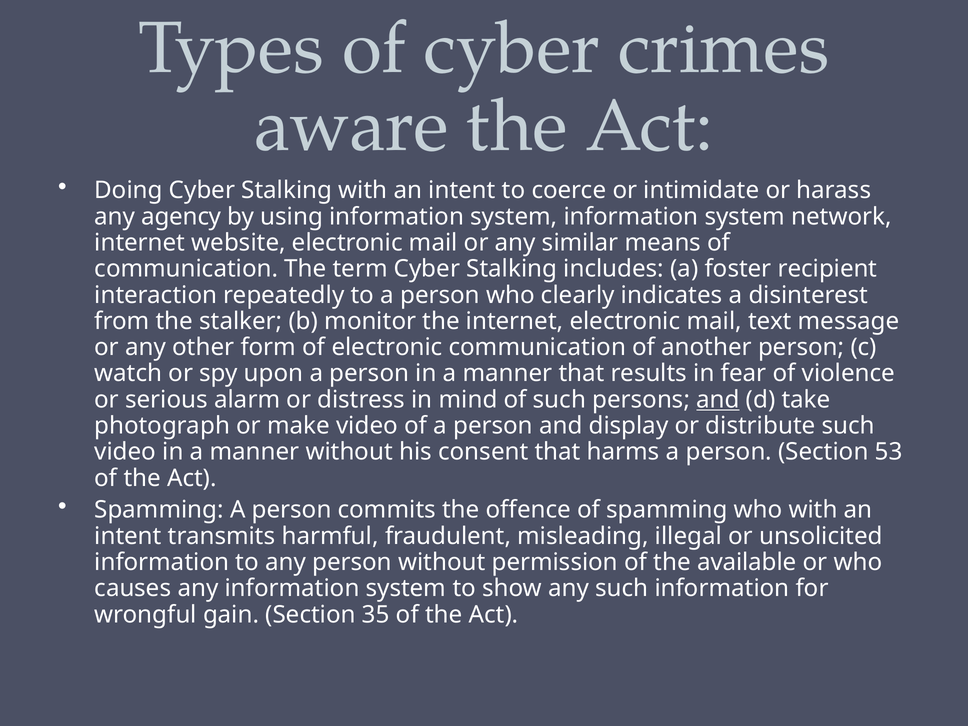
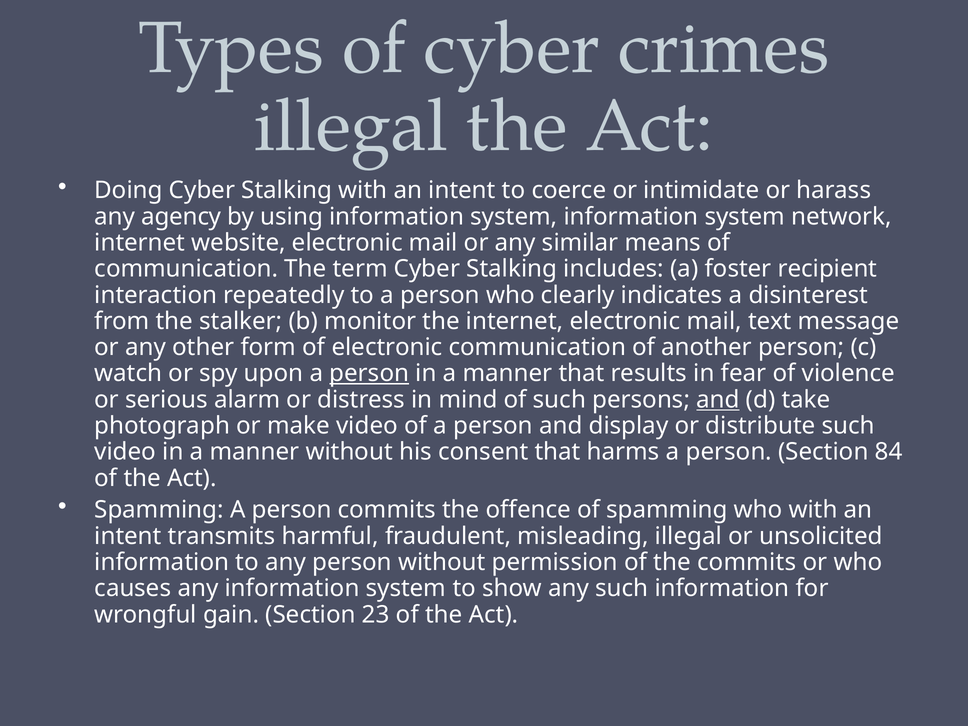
aware: aware -> illegal (351, 126)
person underline: none -> present (369, 373)
53: 53 -> 84 (889, 452)
the available: available -> commits (747, 562)
35: 35 -> 23 (376, 615)
